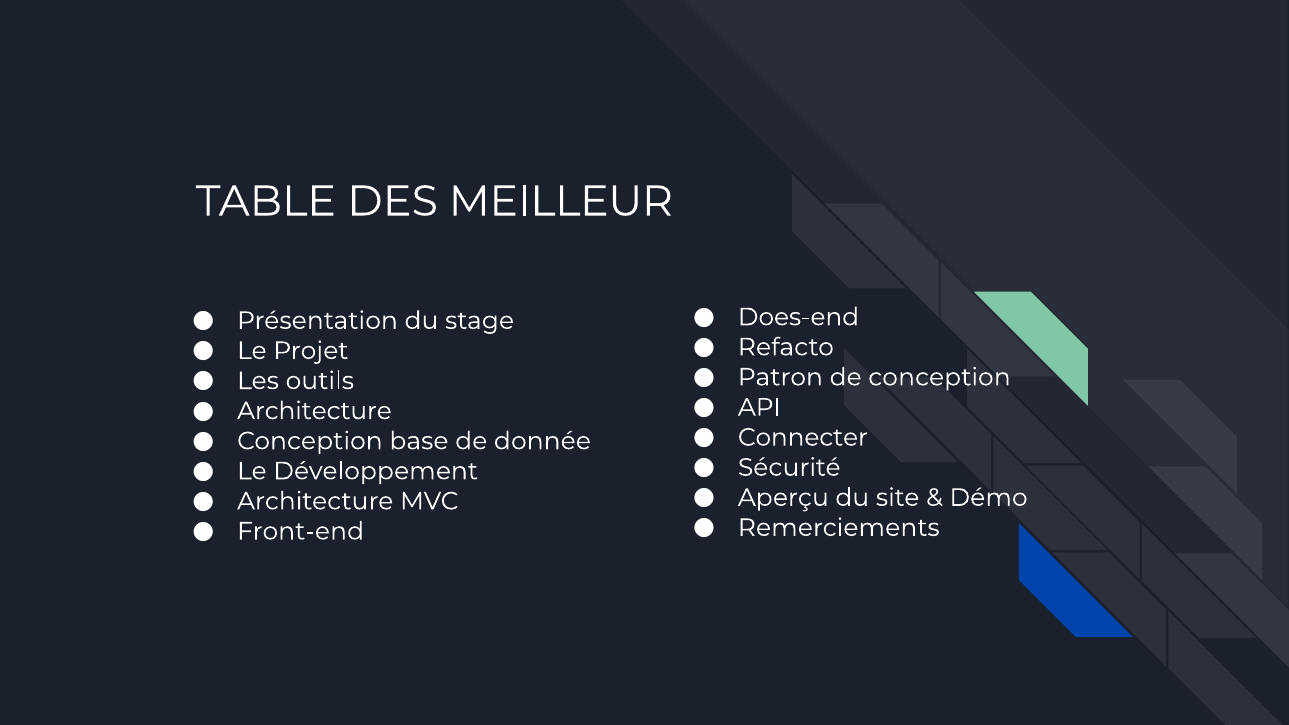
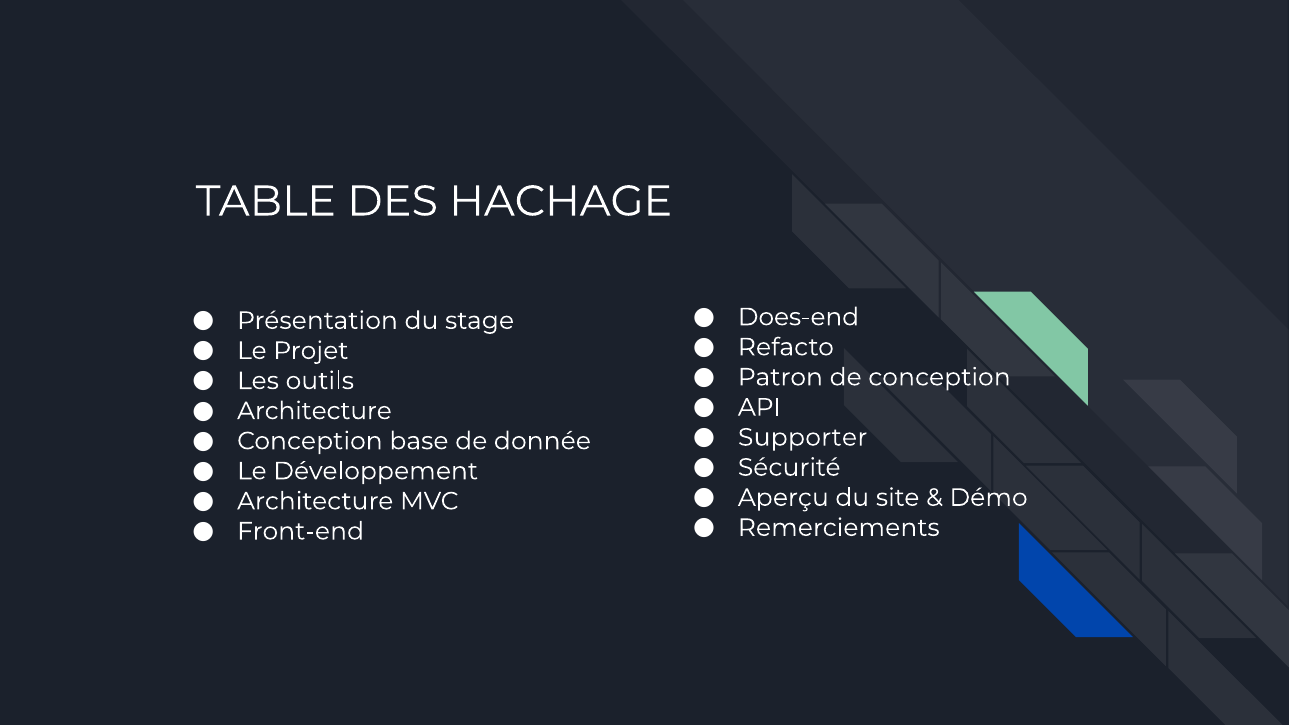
MEILLEUR: MEILLEUR -> HACHAGE (561, 201)
Connecter: Connecter -> Supporter (803, 437)
